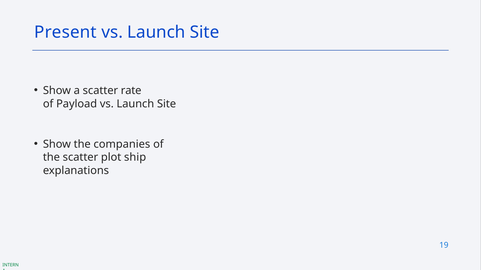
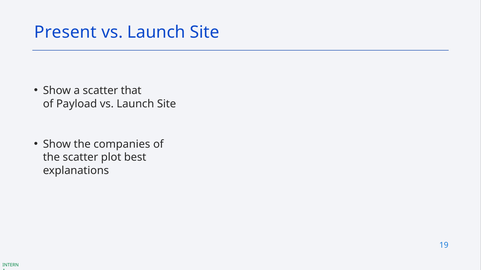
rate: rate -> that (131, 91)
ship: ship -> best (135, 158)
